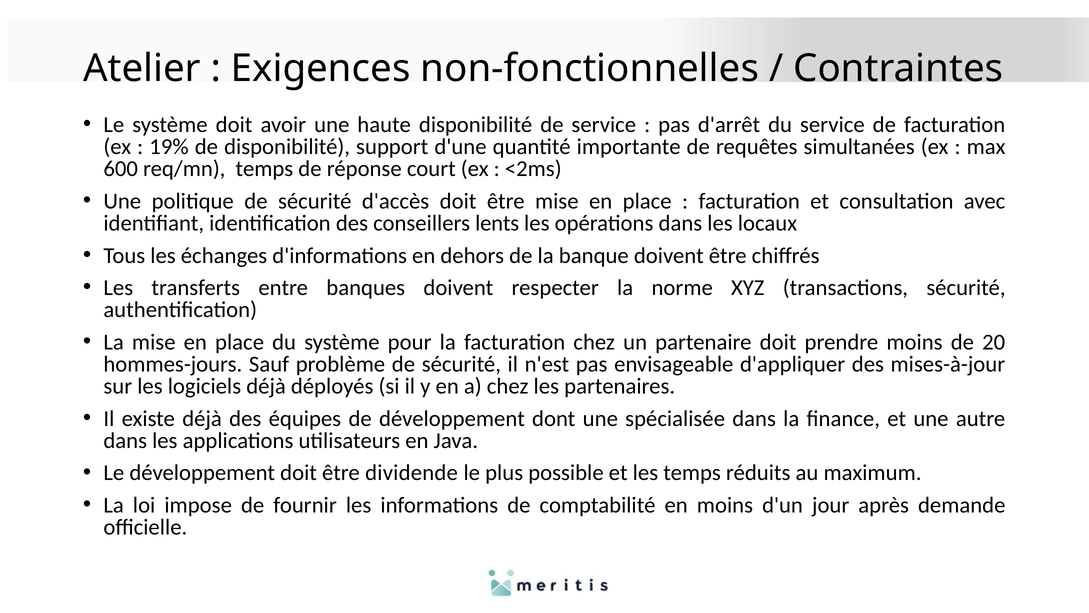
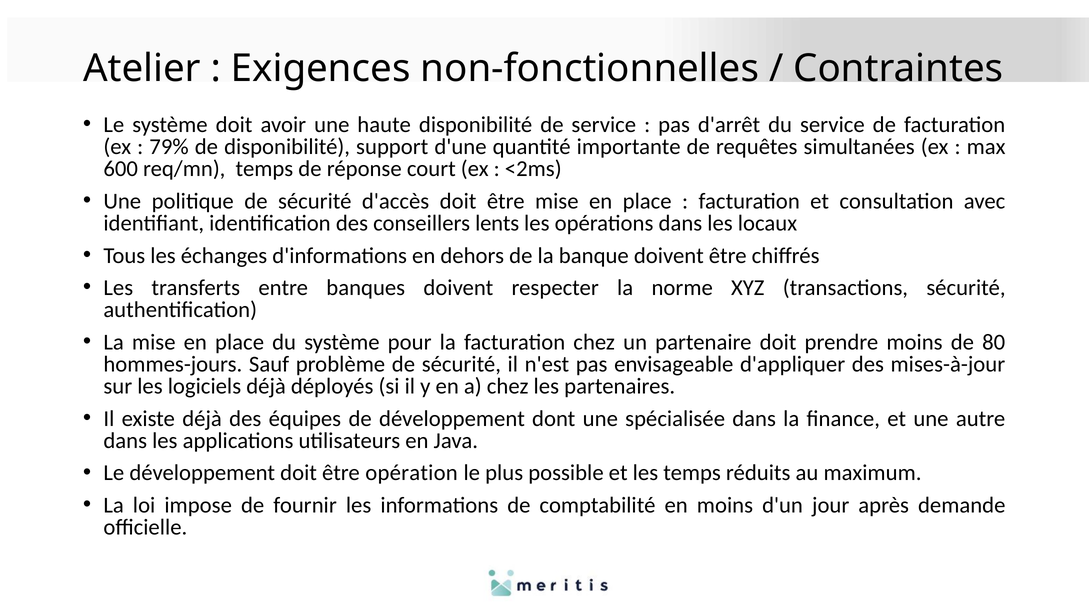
19%: 19% -> 79% (169, 147)
20: 20 -> 80 (994, 342)
dividende: dividende -> opération (412, 473)
